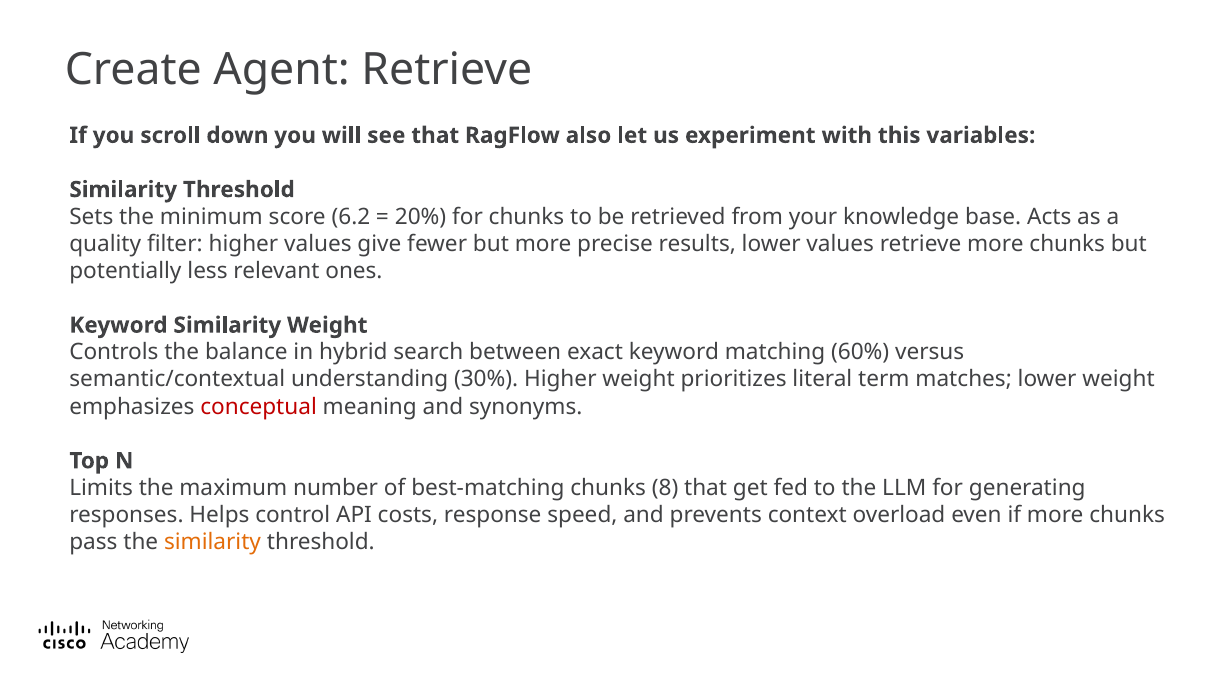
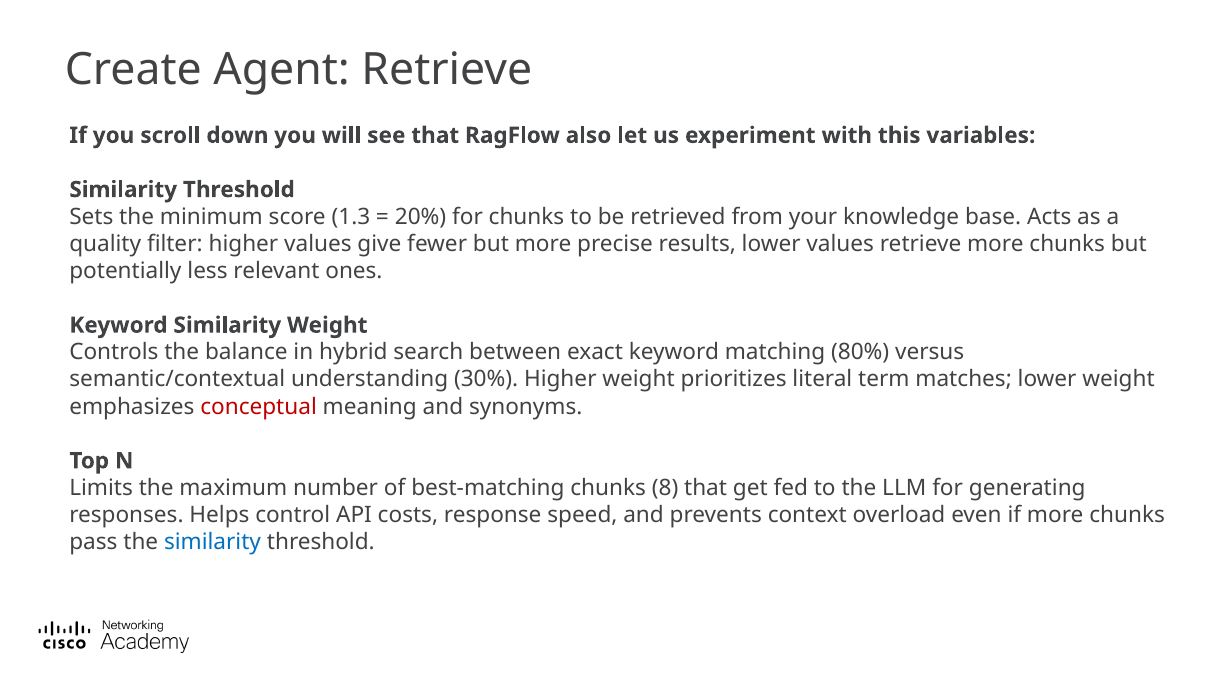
6.2: 6.2 -> 1.3 (351, 217)
60%: 60% -> 80% (860, 352)
similarity colour: orange -> blue (213, 542)
